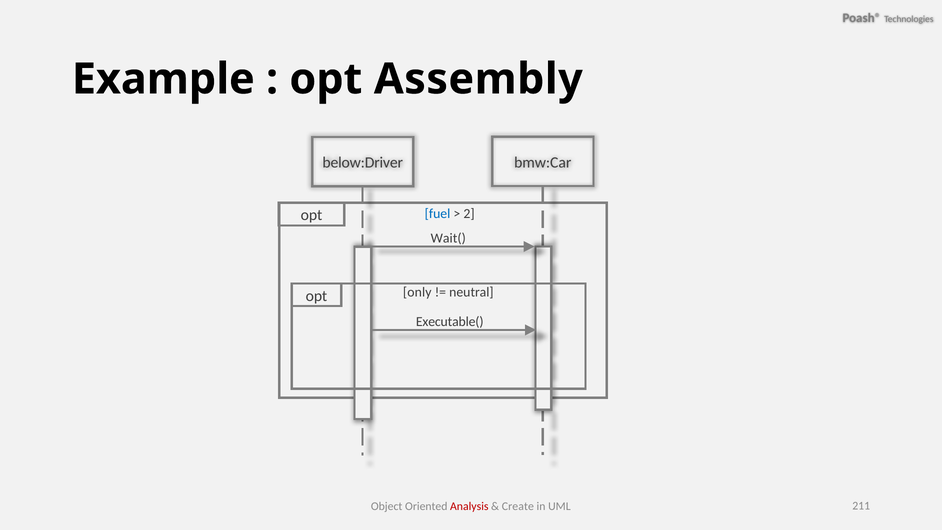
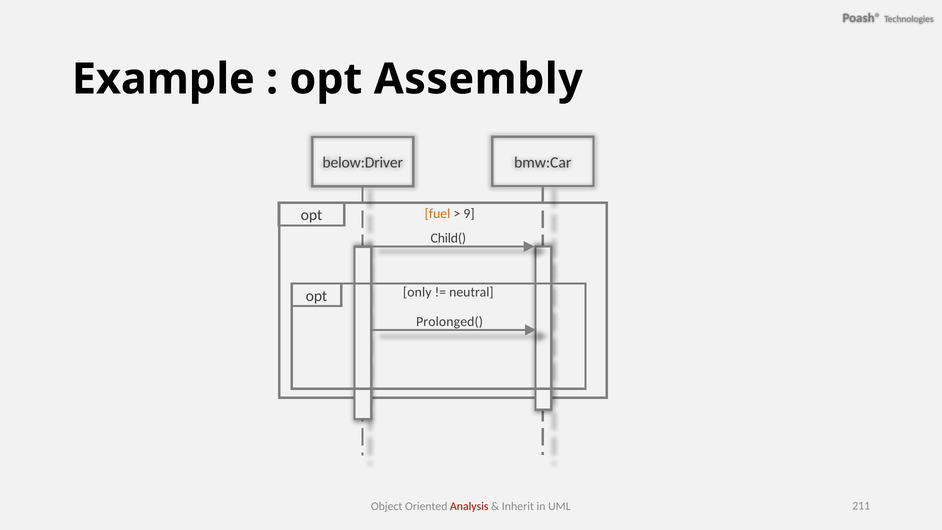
fuel colour: blue -> orange (438, 213)
2: 2 -> 9 (469, 213)
Wait(: Wait( -> Child( (448, 238)
Executable(: Executable( -> Prolonged( (450, 321)
Create: Create -> Inherit (518, 506)
